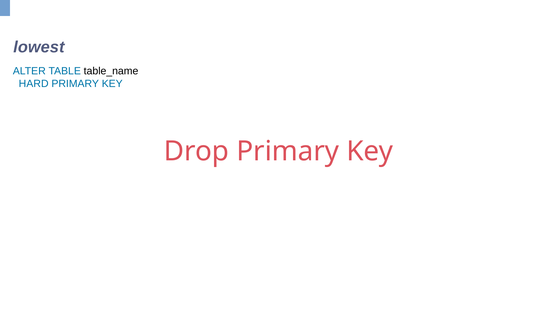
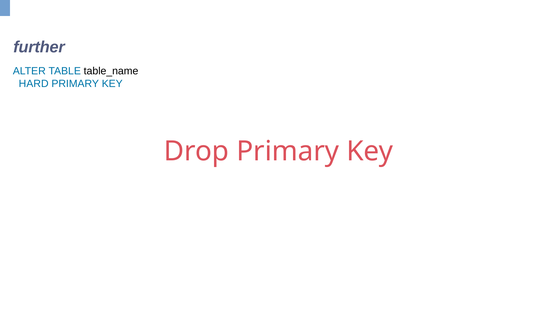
lowest: lowest -> further (39, 47)
